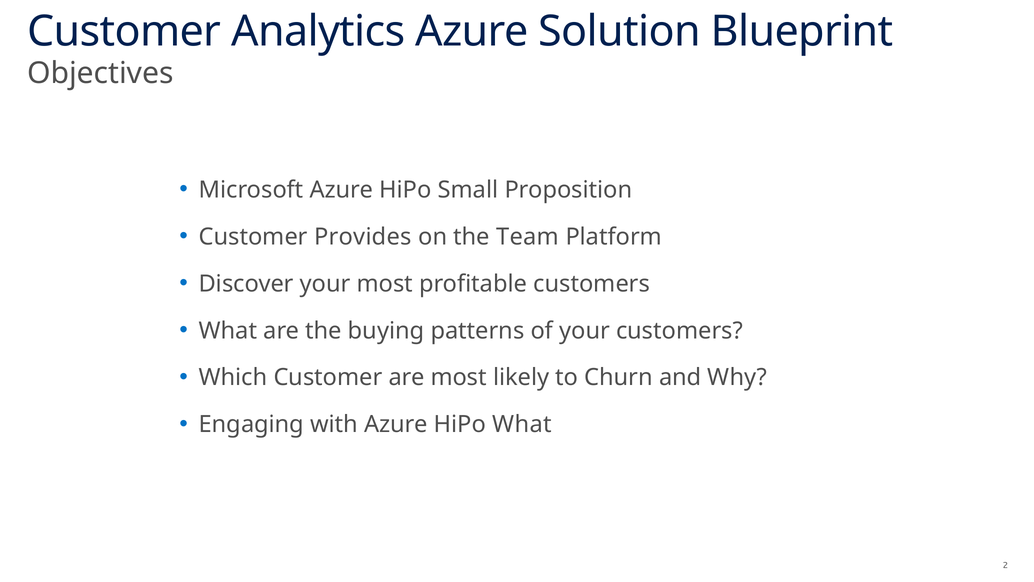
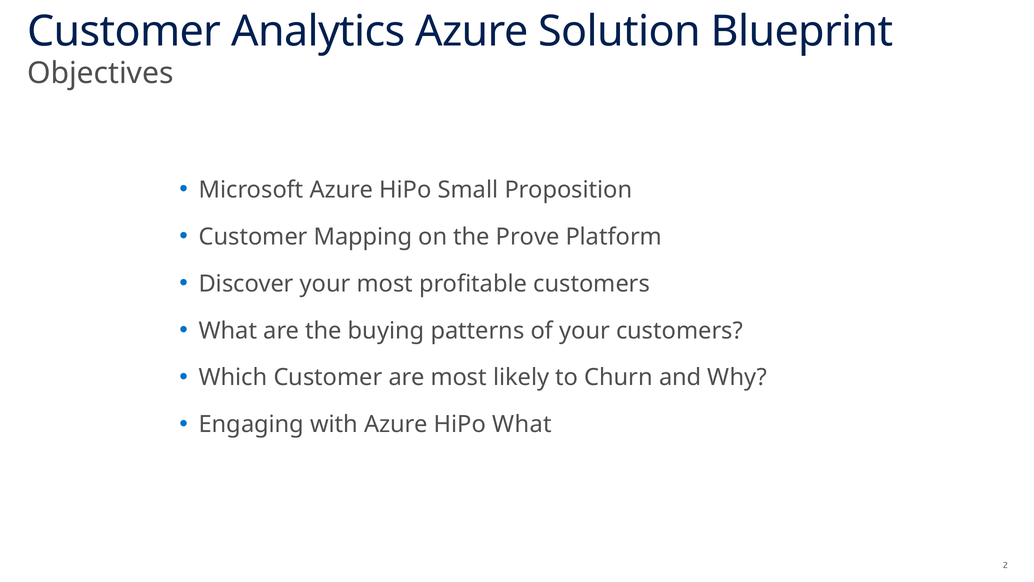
Provides: Provides -> Mapping (363, 237)
Team: Team -> Prove (528, 237)
